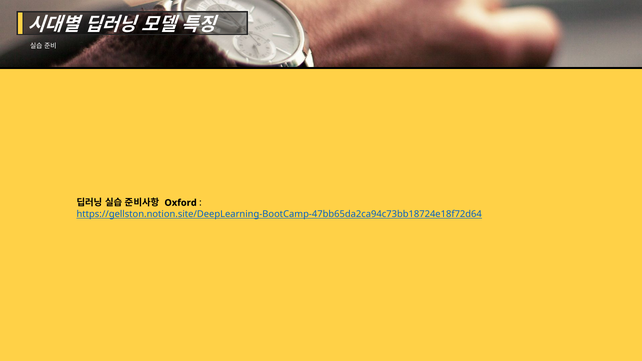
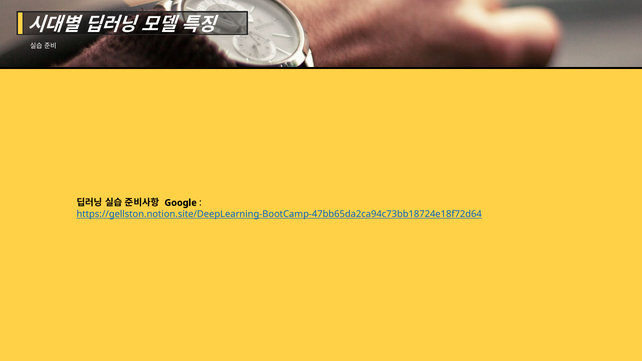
Oxford: Oxford -> Google (181, 203)
